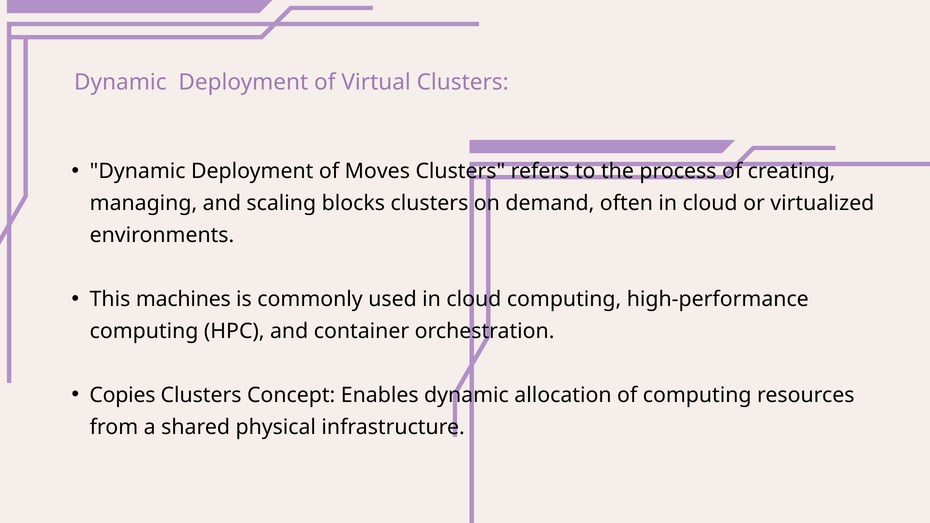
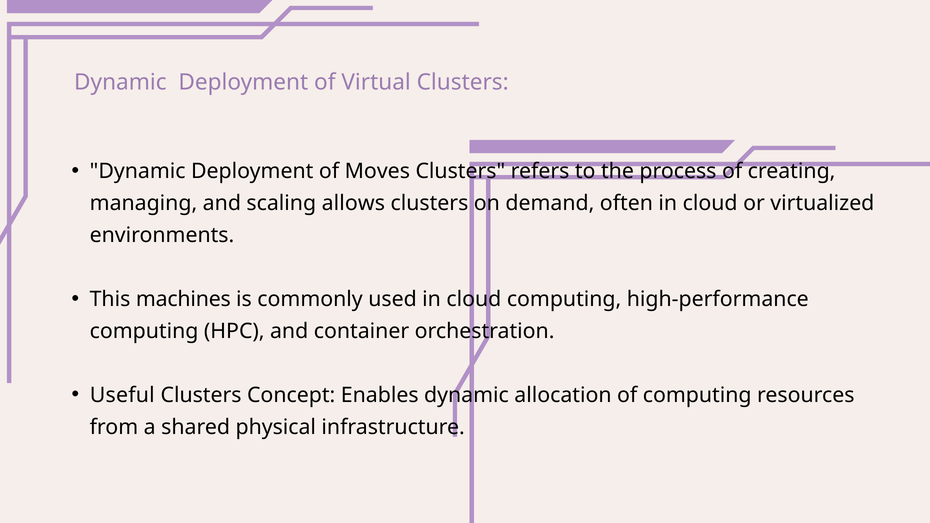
blocks: blocks -> allows (353, 203)
Copies: Copies -> Useful (122, 395)
